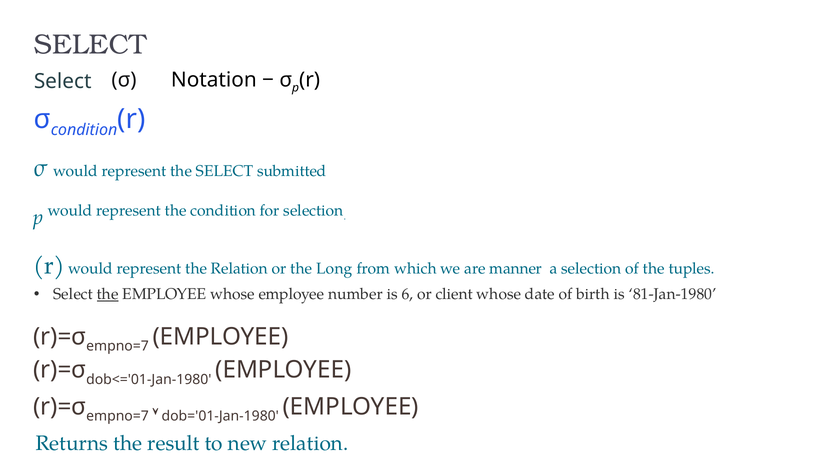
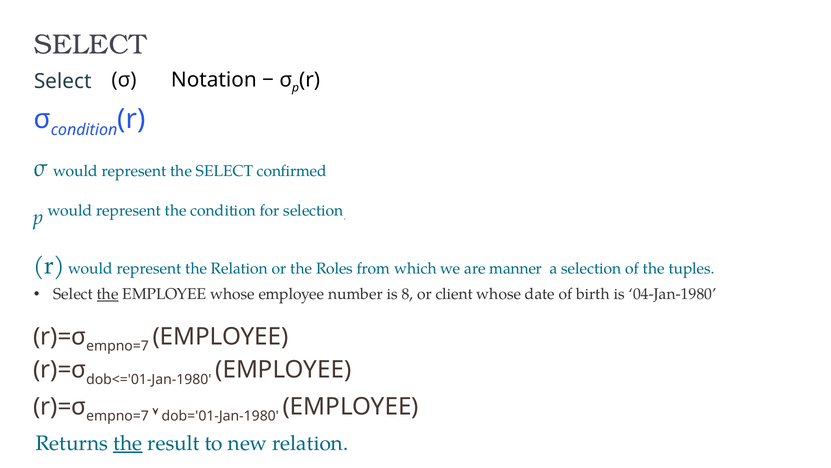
submitted: submitted -> confirmed (292, 171)
Long: Long -> Roles (334, 268)
6: 6 -> 8 (407, 294)
81-Jan-1980: 81-Jan-1980 -> 04-Jan-1980 (673, 294)
the underline: none -> present (128, 443)
